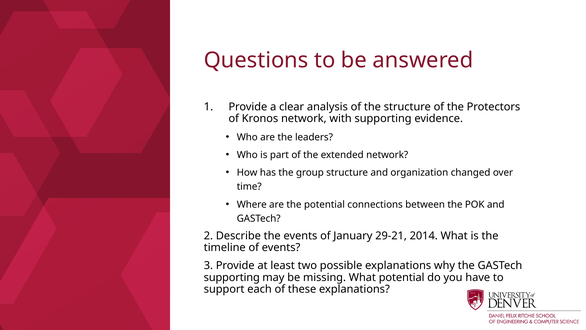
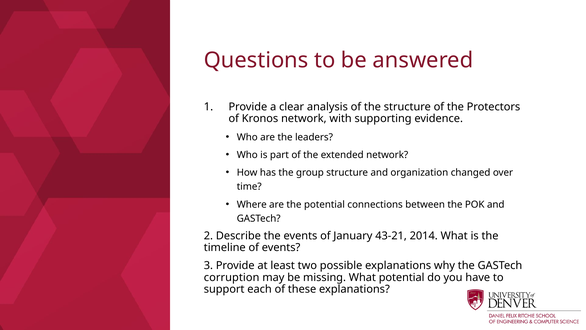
29-21: 29-21 -> 43-21 (391, 235)
supporting: supporting -> corruption (232, 277)
